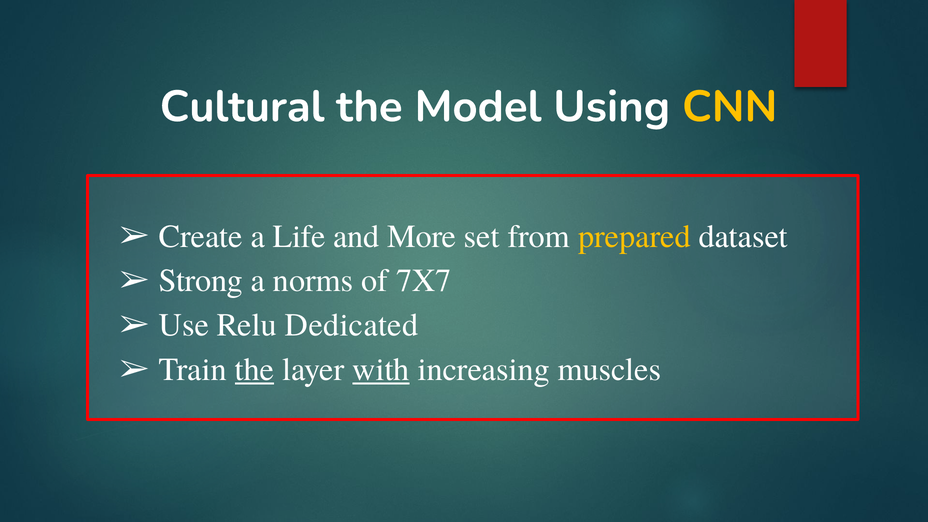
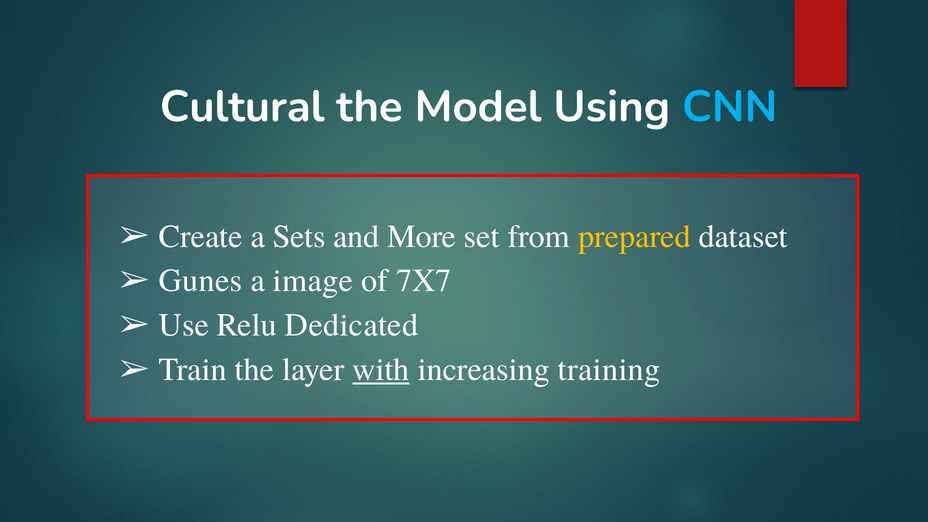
CNN colour: yellow -> light blue (730, 107)
Life: Life -> Sets (299, 236)
Strong: Strong -> Gunes (201, 281)
norms: norms -> image (313, 281)
the underline: present -> none (255, 370)
muscles: muscles -> training (609, 370)
